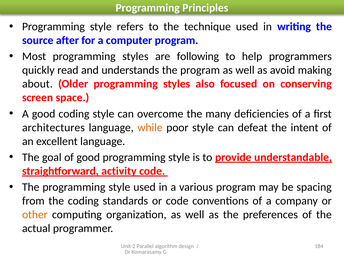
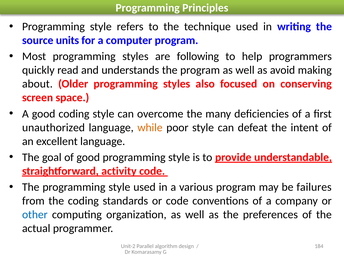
after: after -> units (67, 40)
architectures: architectures -> unauthorized (53, 128)
spacing: spacing -> failures (314, 187)
other colour: orange -> blue (35, 215)
